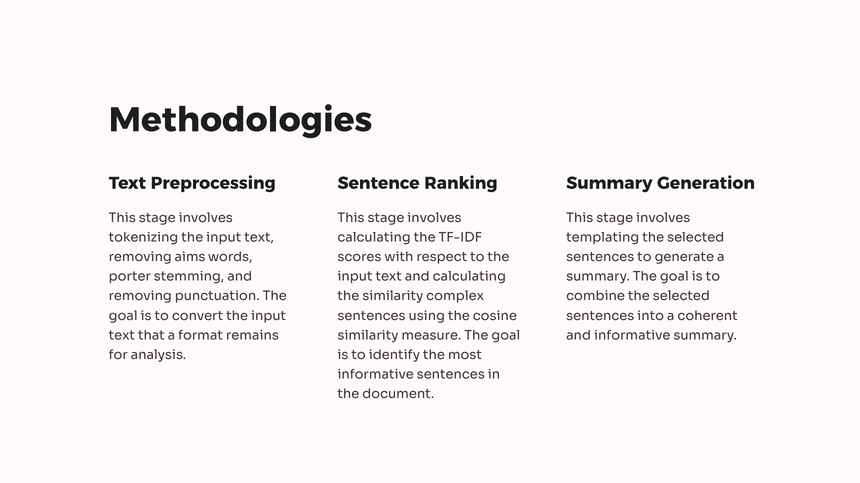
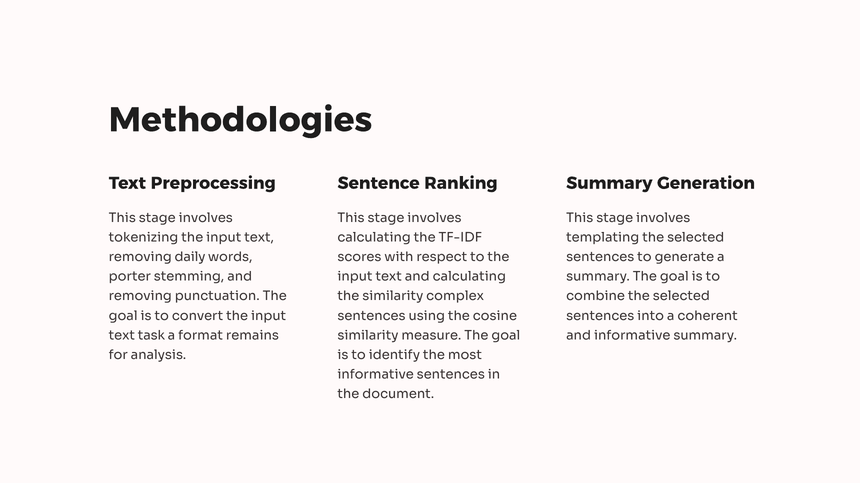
aims: aims -> daily (190, 257)
that: that -> task (151, 336)
